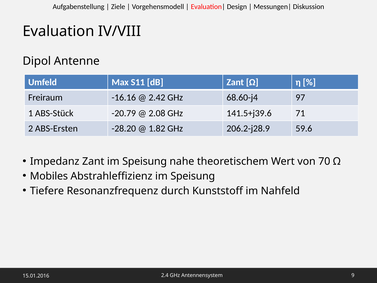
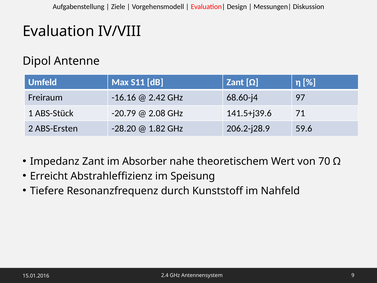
Zant im Speisung: Speisung -> Absorber (145, 161)
Mobiles: Mobiles -> Erreicht (49, 176)
